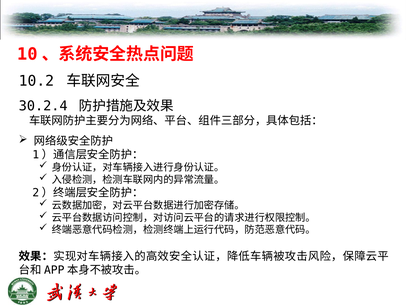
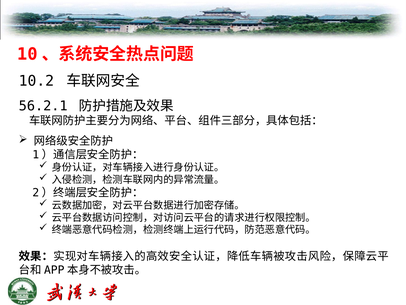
30.2.4: 30.2.4 -> 56.2.1 (43, 106)
